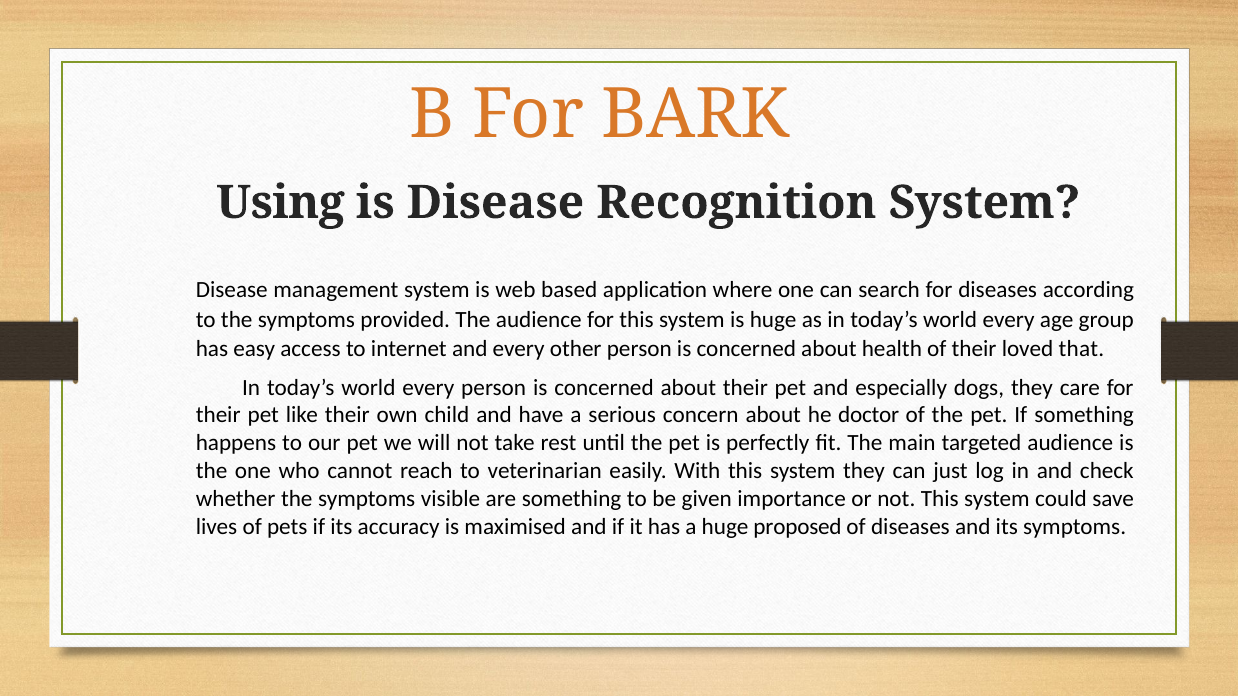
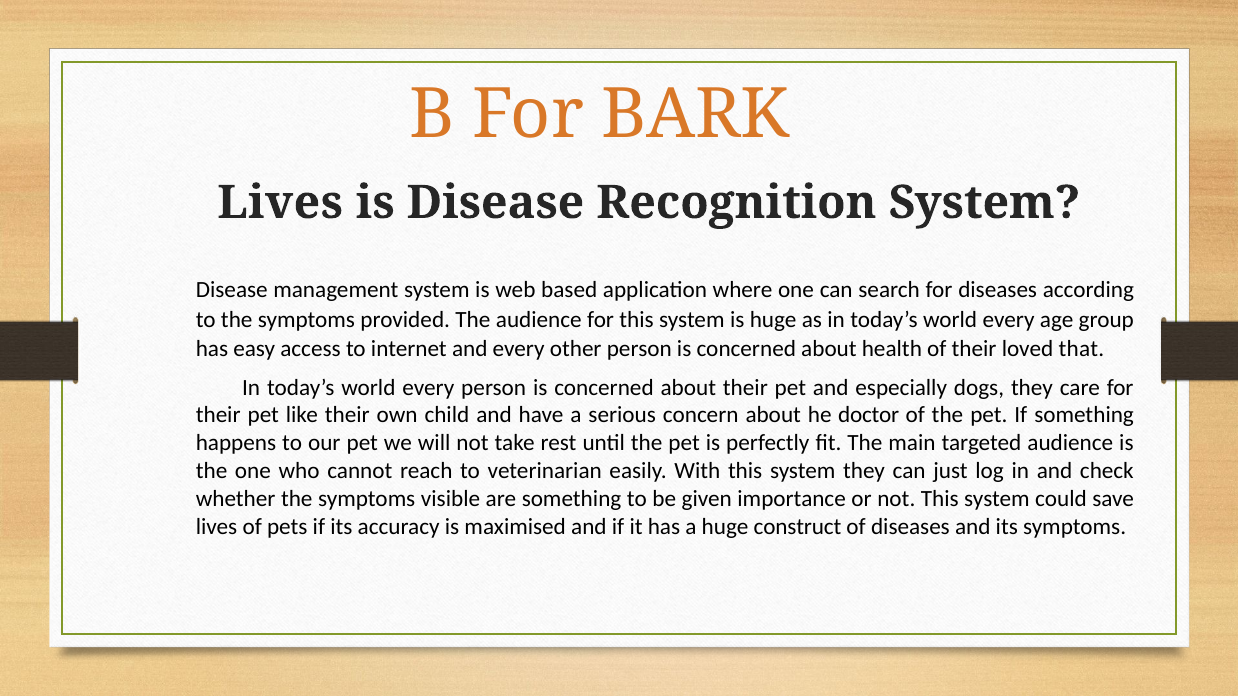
Using: Using -> Lives (280, 203)
proposed: proposed -> construct (797, 527)
